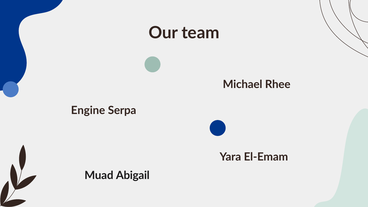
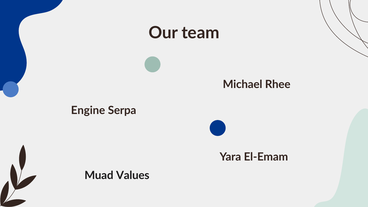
Abigail: Abigail -> Values (133, 175)
